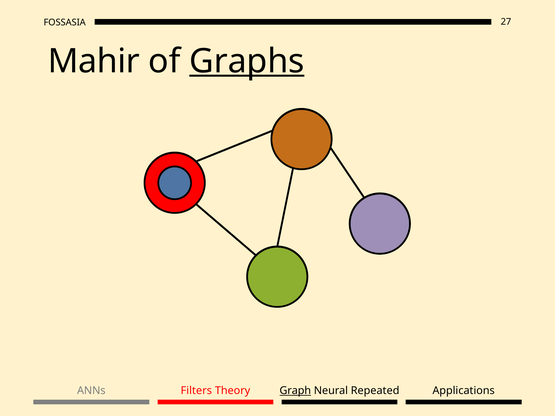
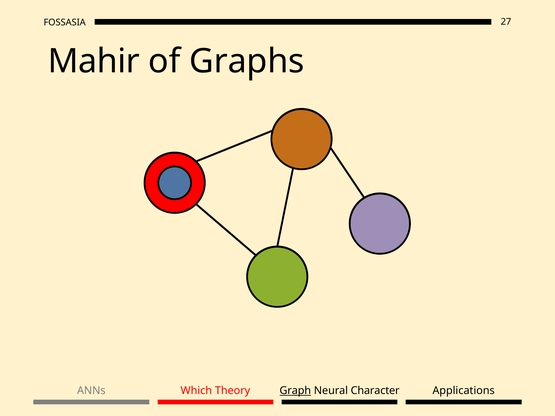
Graphs underline: present -> none (247, 61)
Filters: Filters -> Which (196, 391)
Repeated: Repeated -> Character (375, 391)
